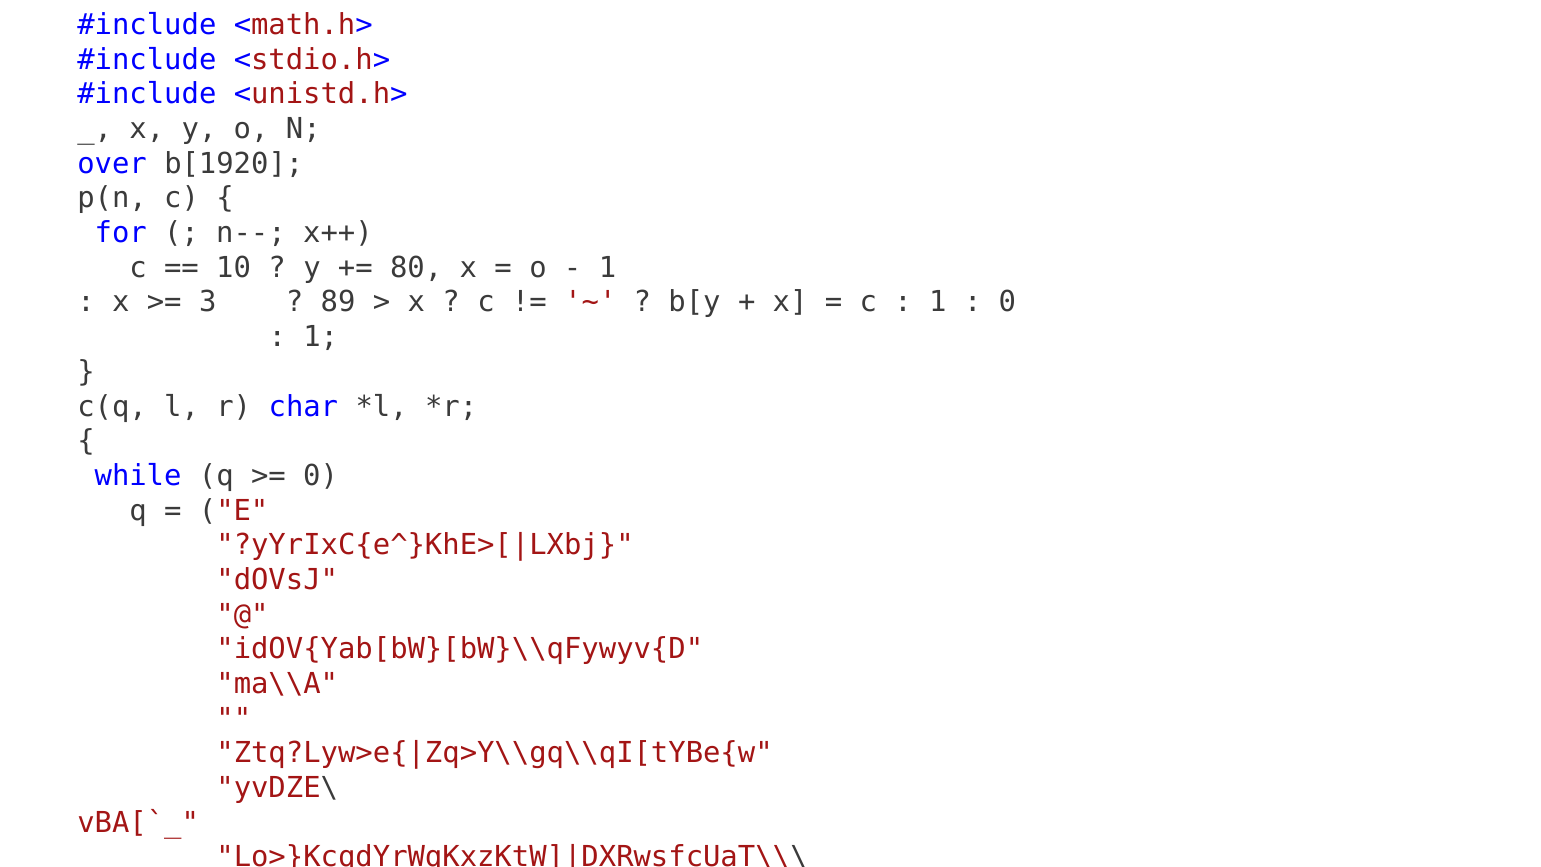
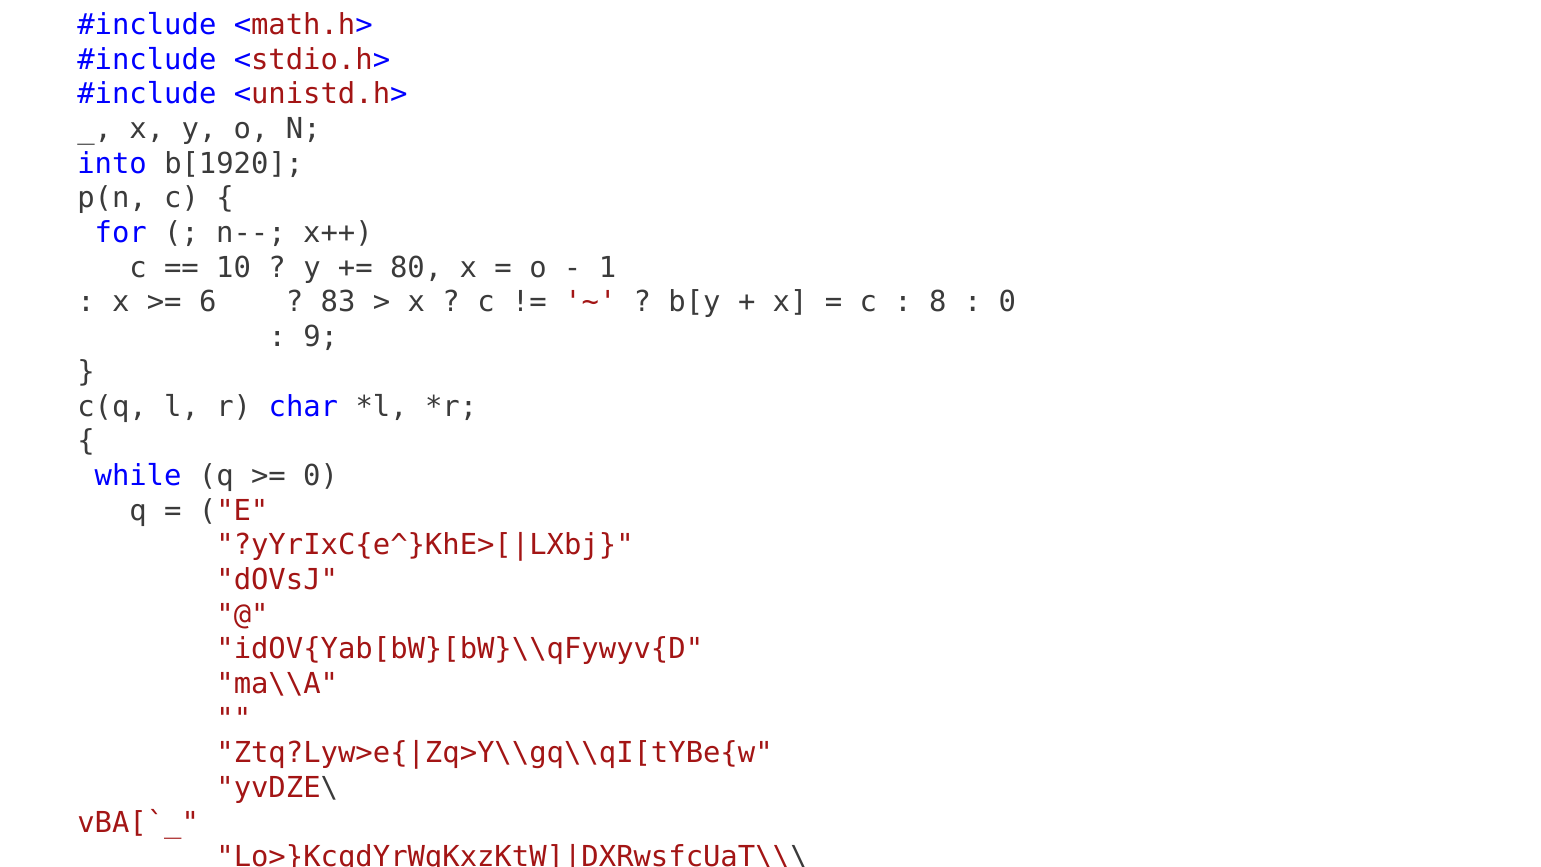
over: over -> into (112, 164)
3: 3 -> 6 (208, 302)
89: 89 -> 83 (338, 302)
1: 1 -> 8 (938, 302)
1: 1 -> 9 (321, 337)
